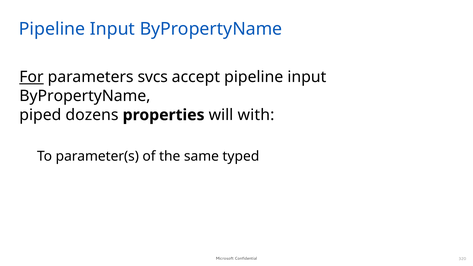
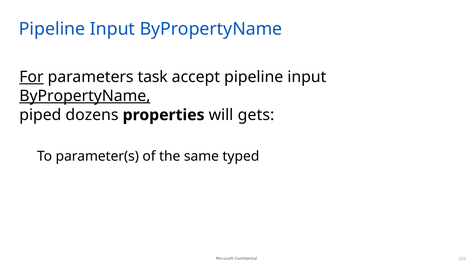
svcs: svcs -> task (153, 77)
ByPropertyName underline: none -> present (85, 96)
with: with -> gets (256, 115)
